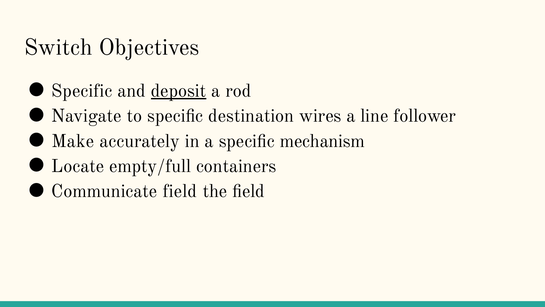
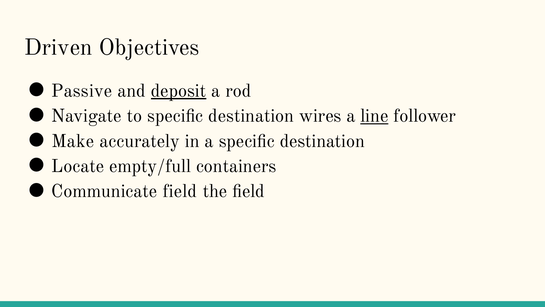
Switch: Switch -> Driven (58, 47)
Specific: Specific -> Passive (82, 91)
line underline: none -> present (374, 116)
a specific mechanism: mechanism -> destination (322, 141)
